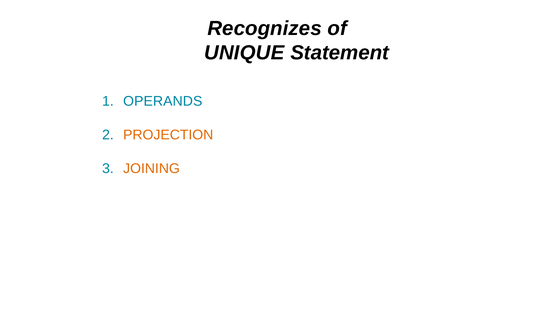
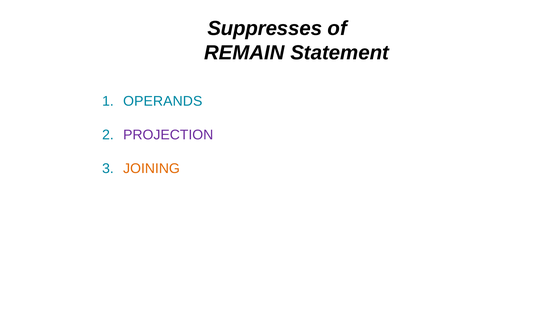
Recognizes: Recognizes -> Suppresses (265, 28)
UNIQUE: UNIQUE -> REMAIN (244, 53)
PROJECTION colour: orange -> purple (168, 135)
